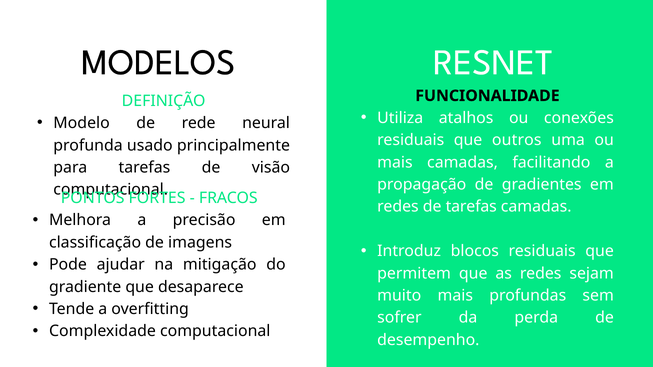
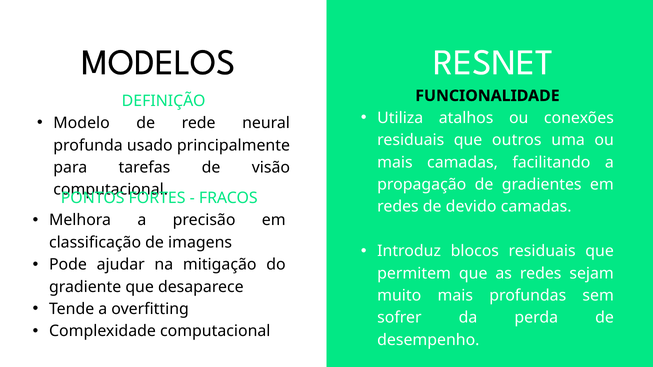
de tarefas: tarefas -> devido (471, 207)
